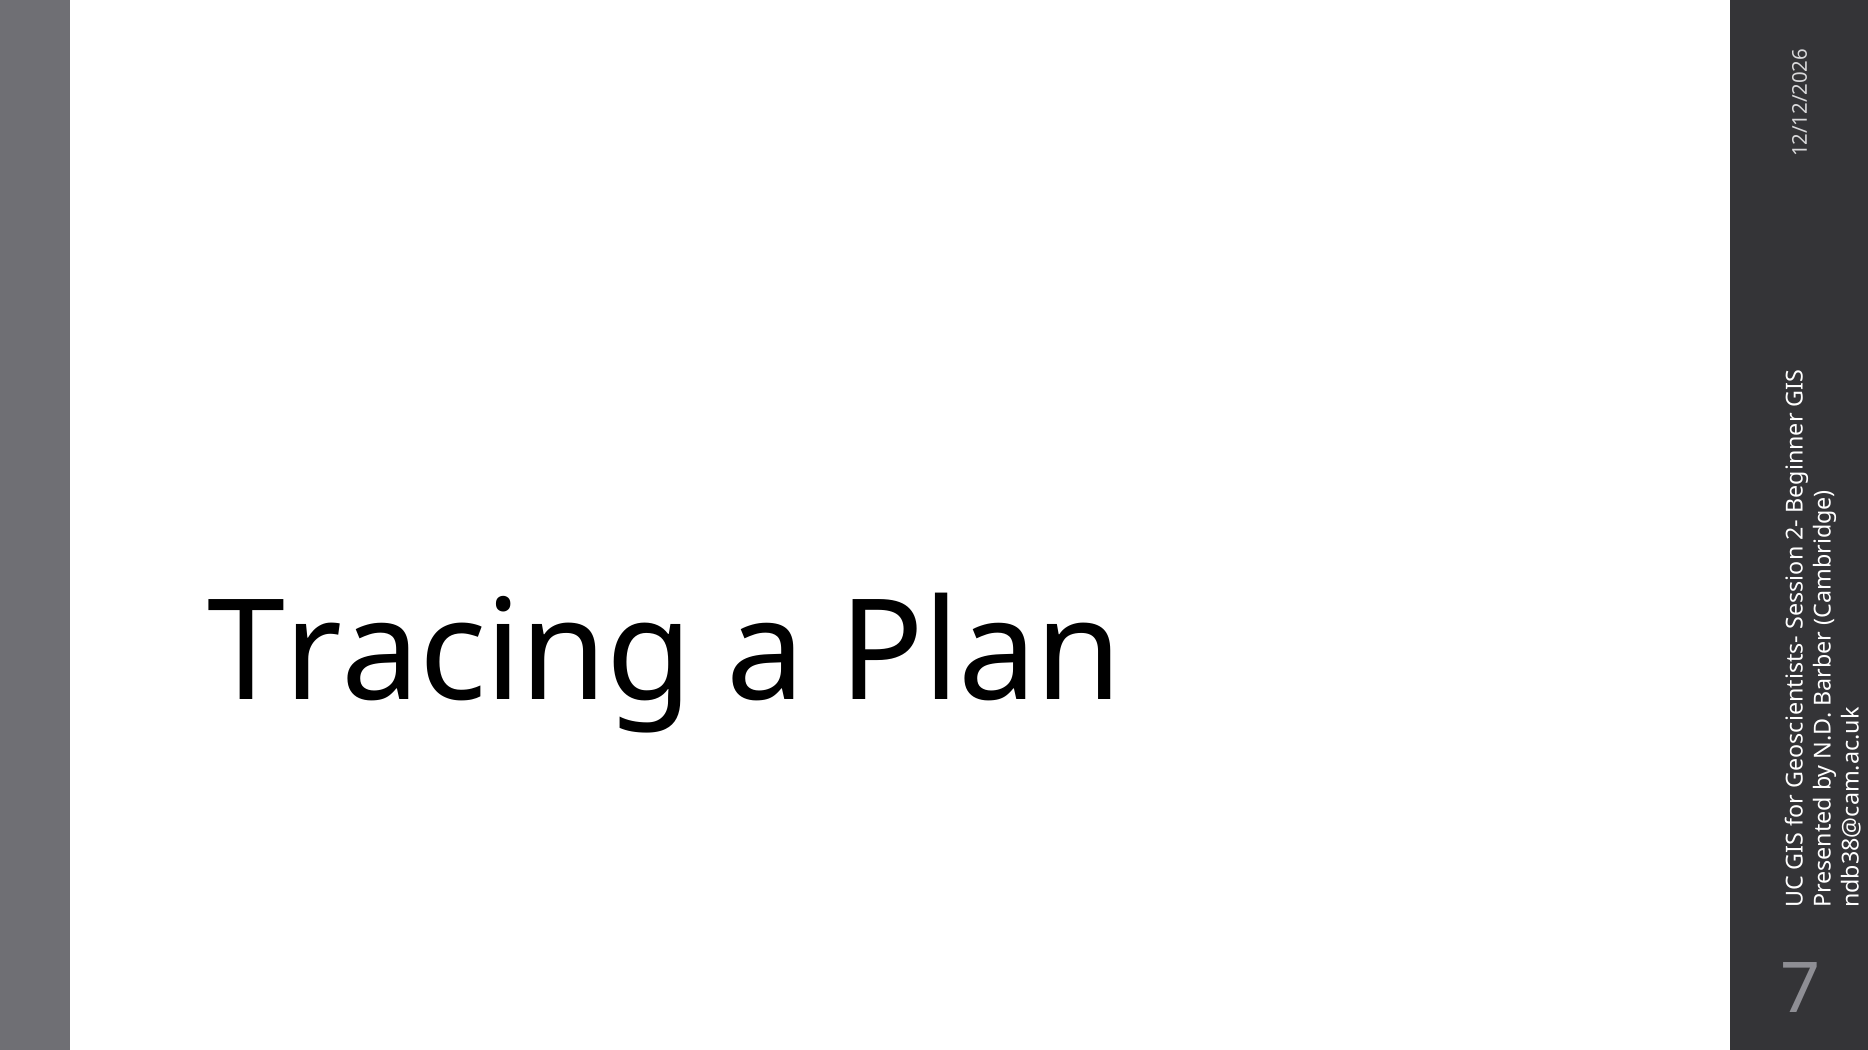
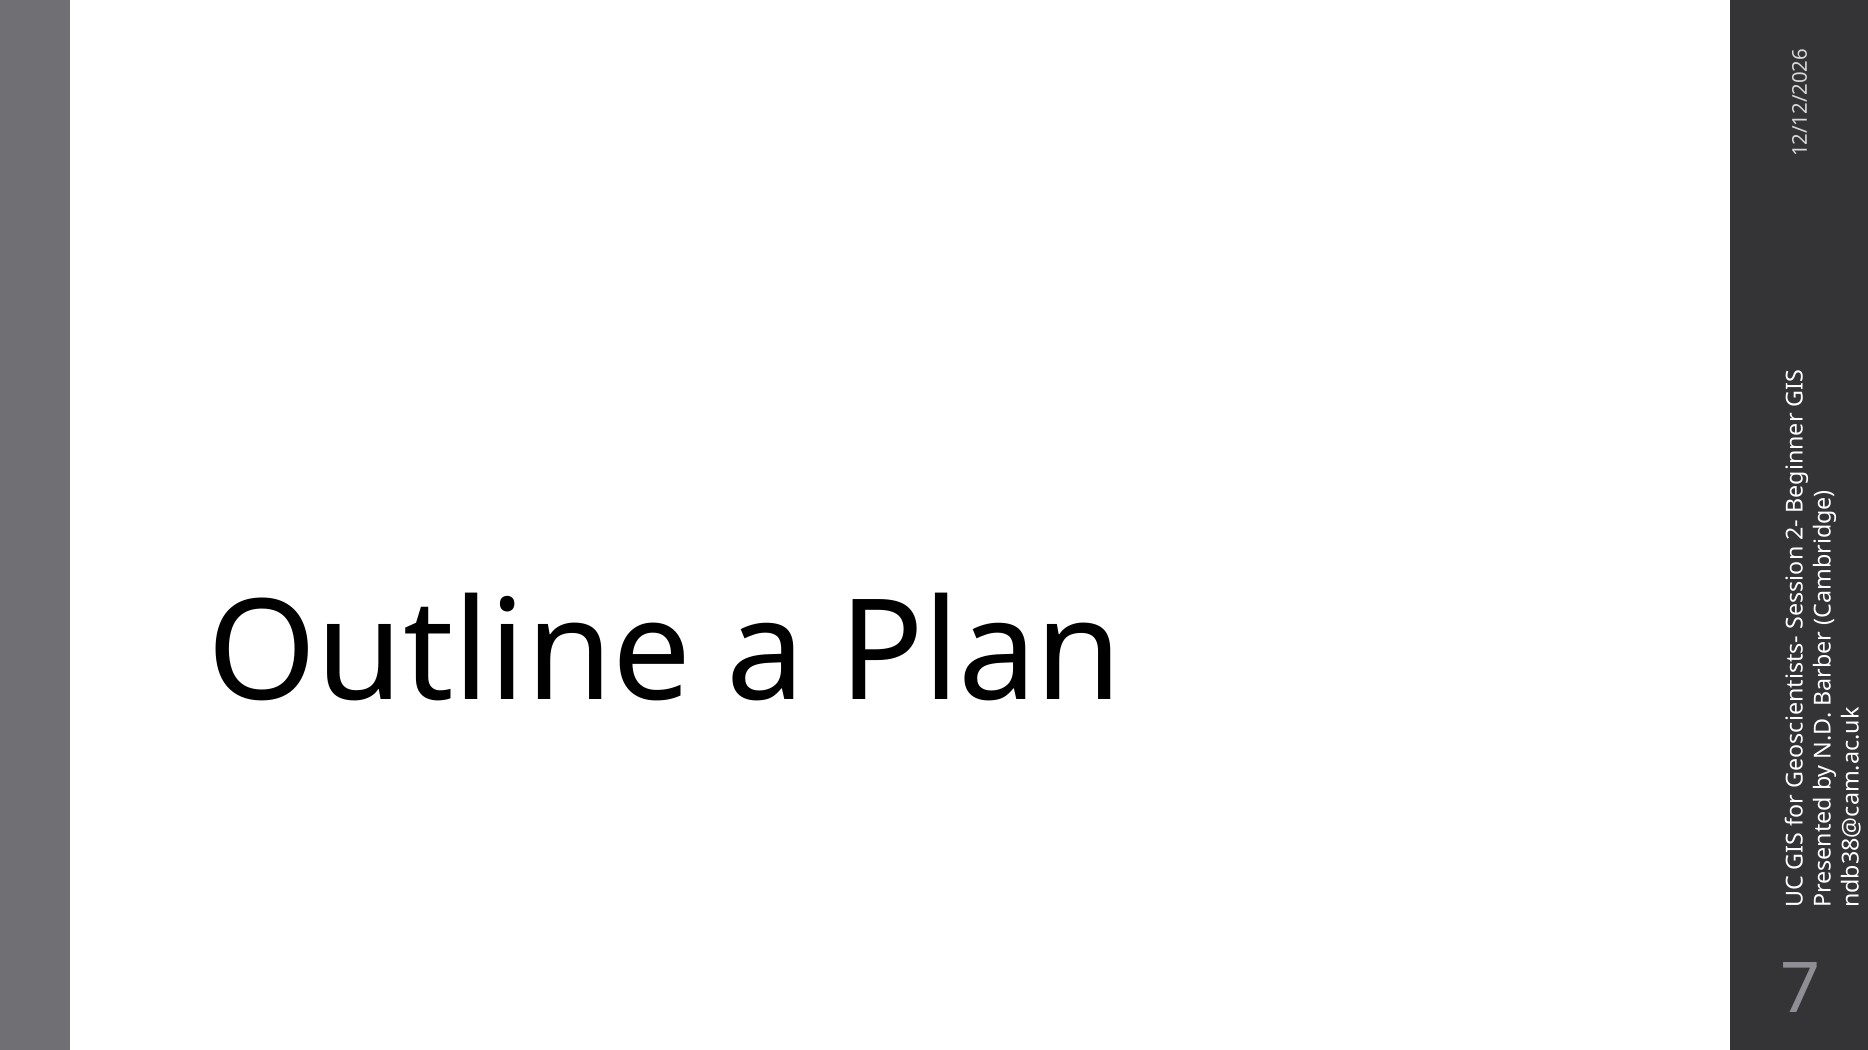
Tracing: Tracing -> Outline (450, 654)
